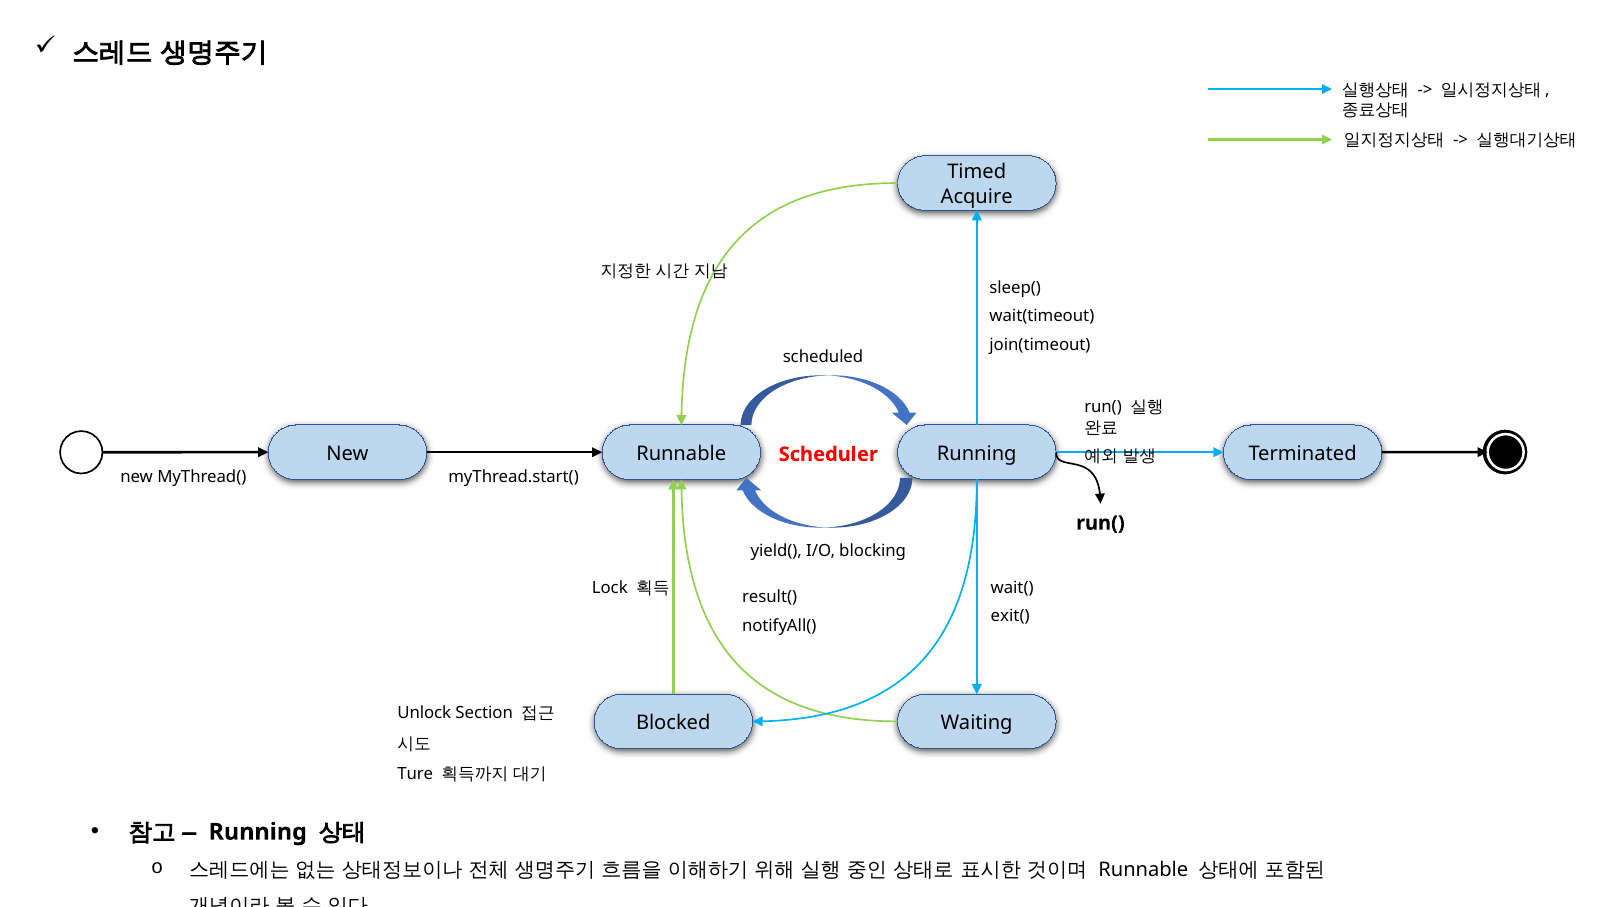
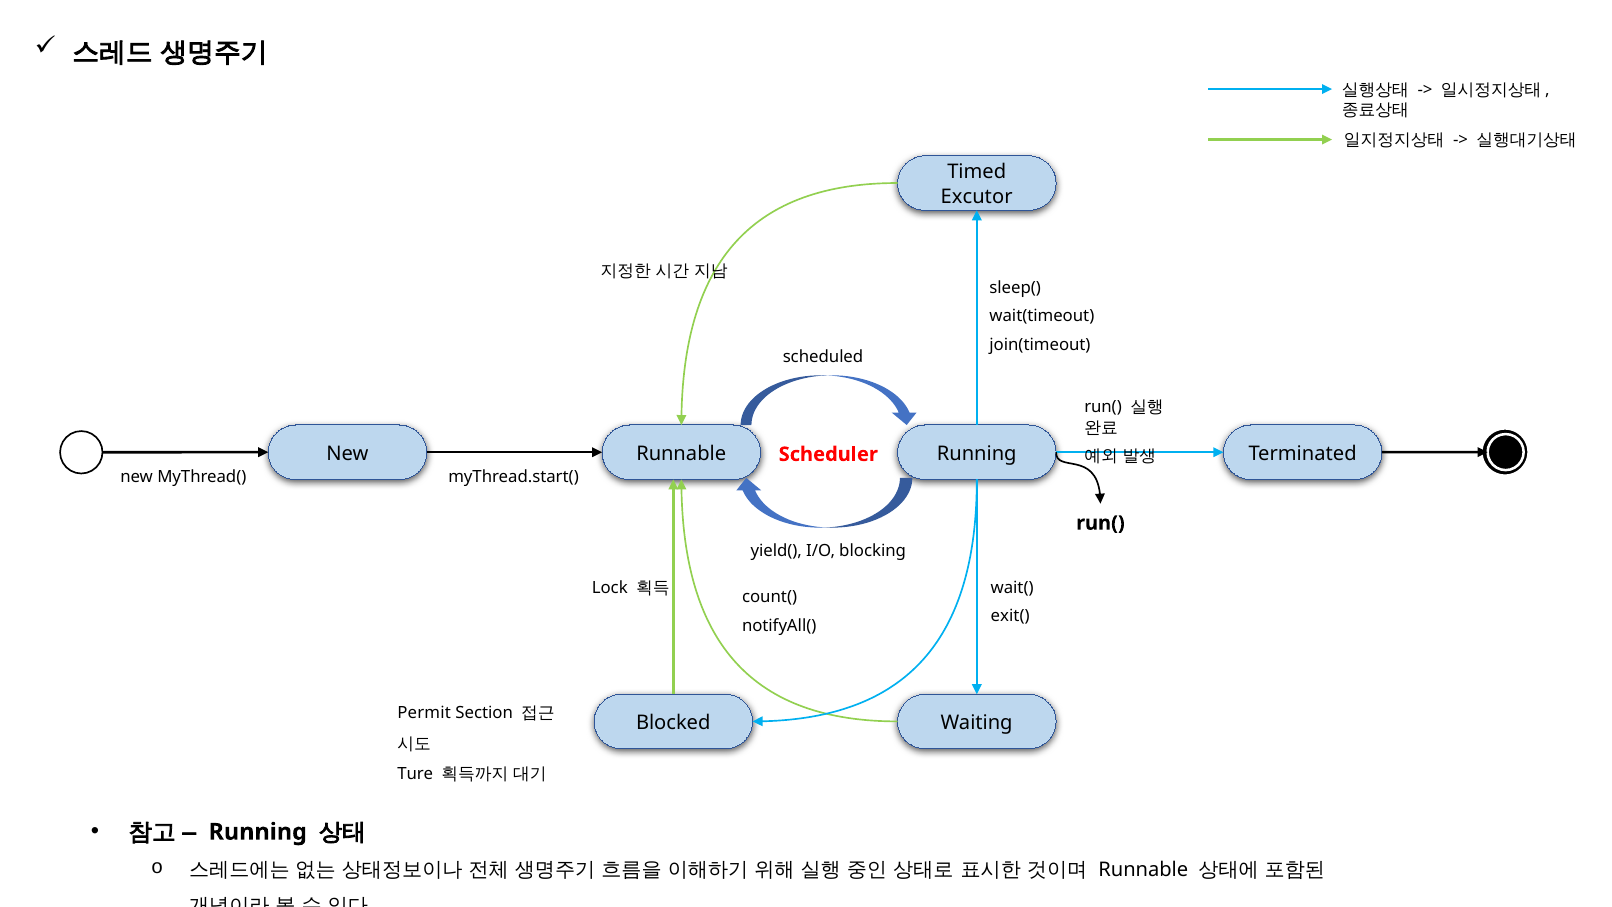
Acquire: Acquire -> Excutor (977, 196)
result(: result( -> count( (770, 597)
Unlock: Unlock -> Permit (424, 713)
